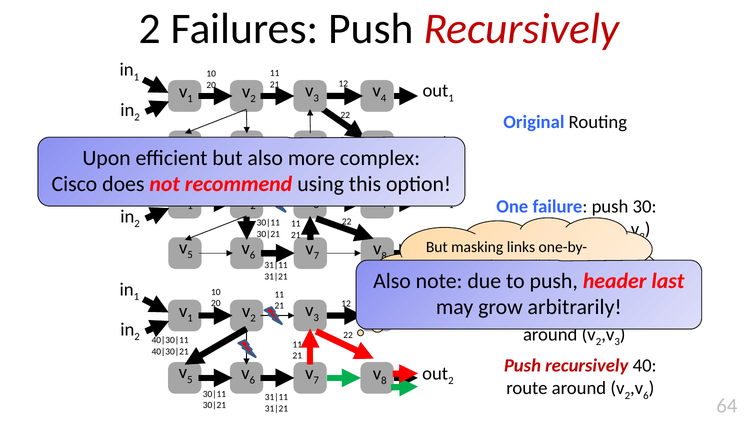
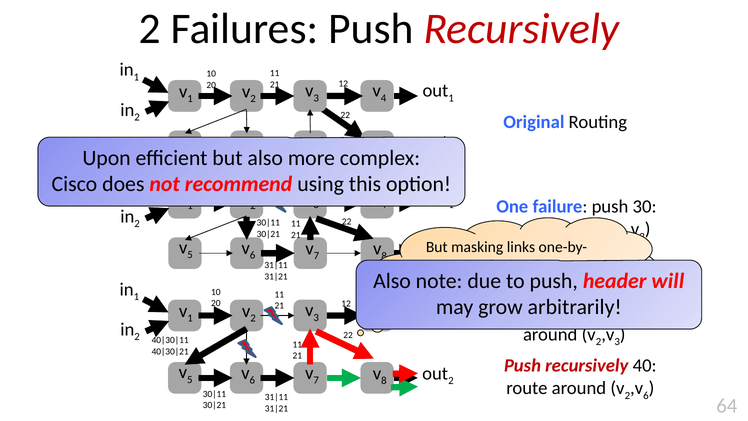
last: last -> will (668, 281)
